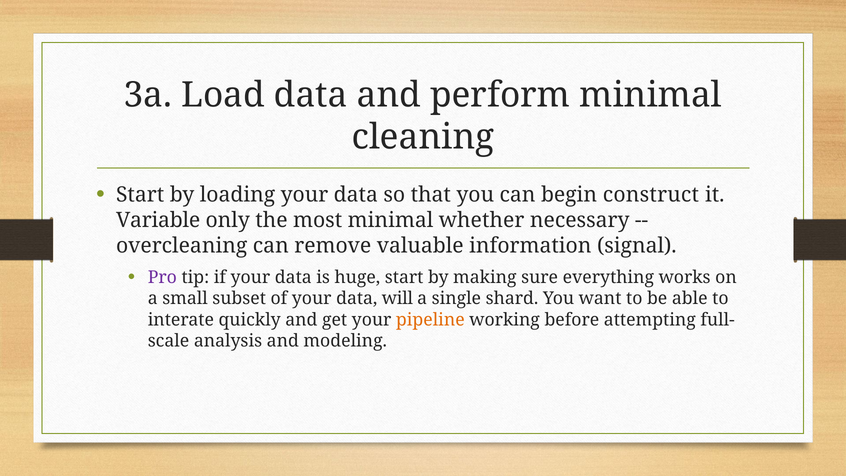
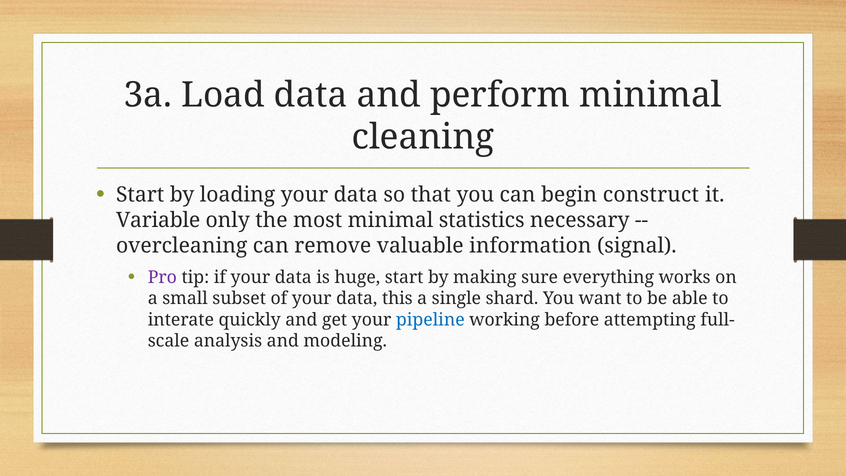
whether: whether -> statistics (482, 220)
will: will -> this (397, 299)
pipeline colour: orange -> blue (430, 320)
